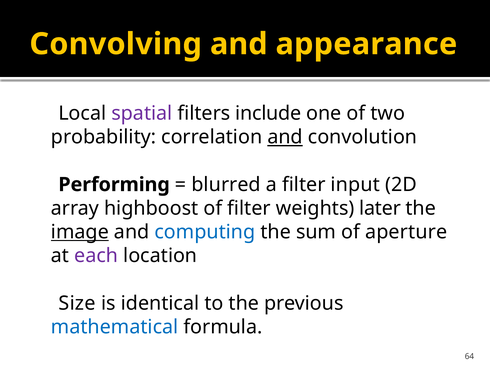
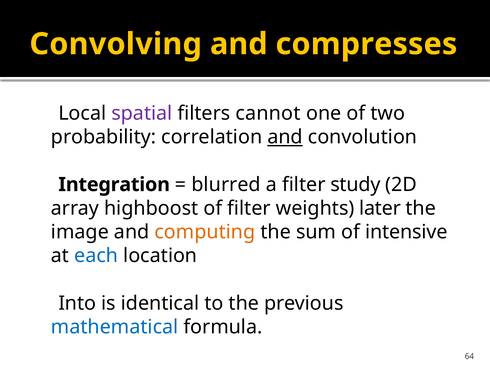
appearance: appearance -> compresses (366, 44)
include: include -> cannot (268, 113)
Performing: Performing -> Integration (114, 184)
input: input -> study (355, 184)
image underline: present -> none (80, 232)
computing colour: blue -> orange (205, 232)
aperture: aperture -> intensive (406, 232)
each colour: purple -> blue (96, 255)
Size: Size -> Into (77, 303)
